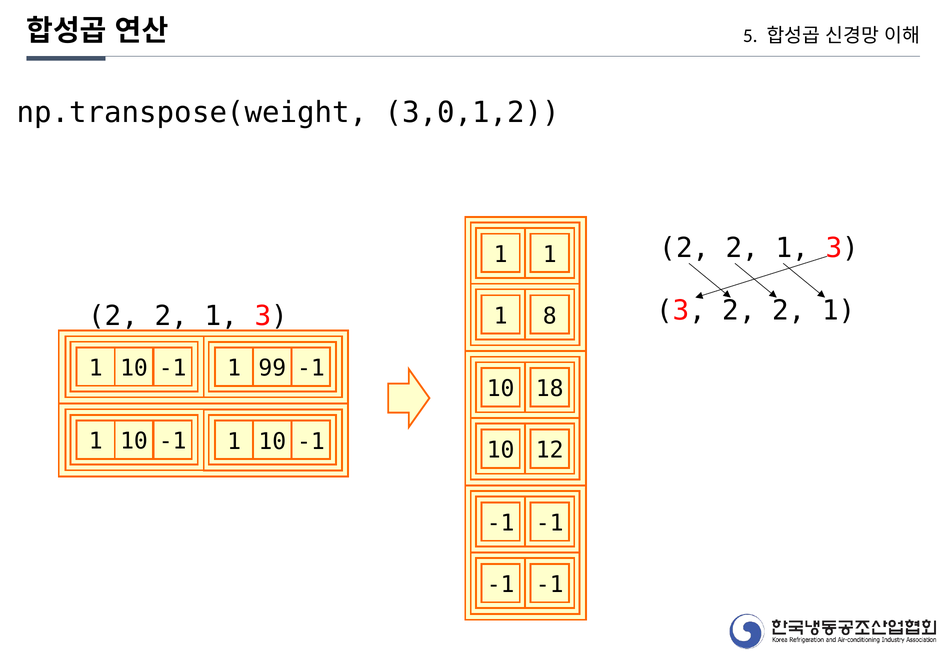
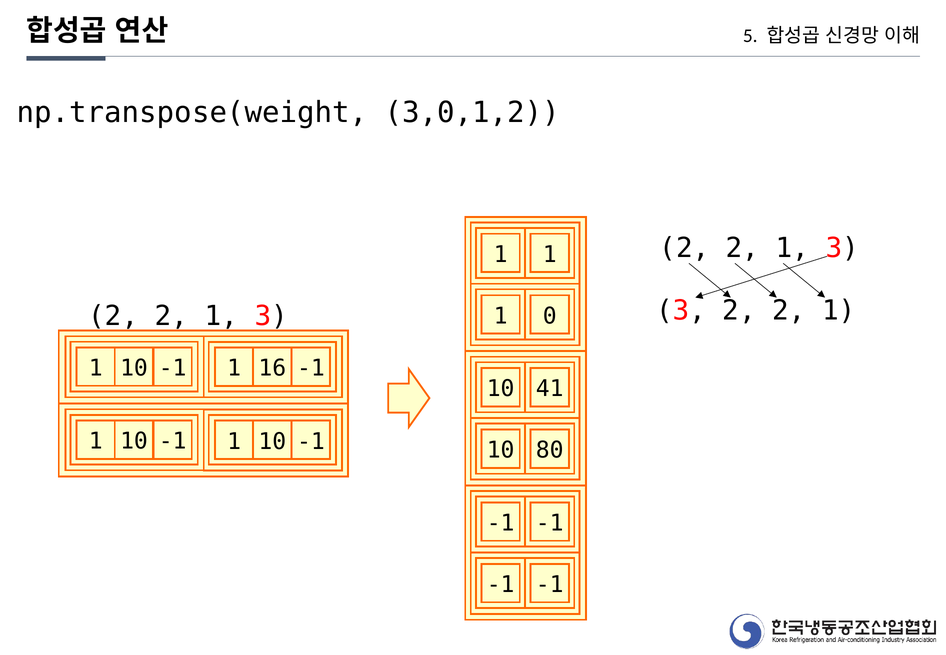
8: 8 -> 0 (550, 316)
99: 99 -> 16 (272, 368)
18: 18 -> 41 (550, 389)
12: 12 -> 80 (550, 450)
